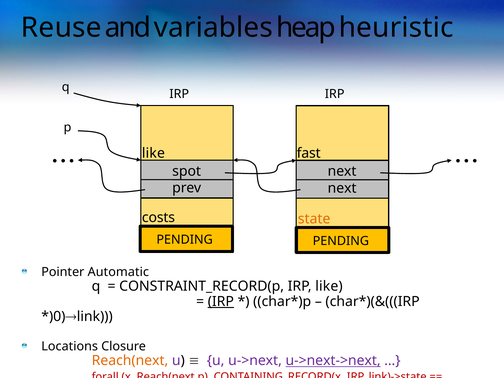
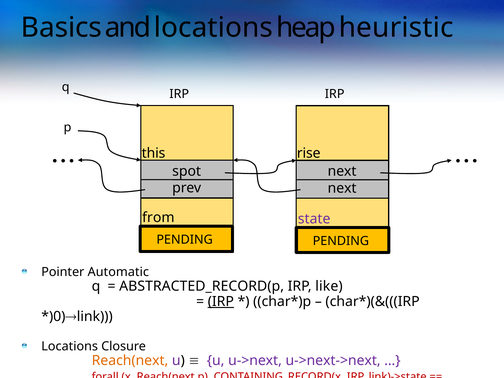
Reuse: Reuse -> Basics (61, 28)
and variables: variables -> locations (213, 28)
like: like -> this (154, 153)
fast: fast -> rise (309, 153)
costs: costs -> from (158, 218)
state colour: orange -> purple (314, 219)
CONSTRAINT_RECORD(p: CONSTRAINT_RECORD(p -> ABSTRACTED_RECORD(p (202, 286)
u->next->next underline: present -> none (333, 361)
